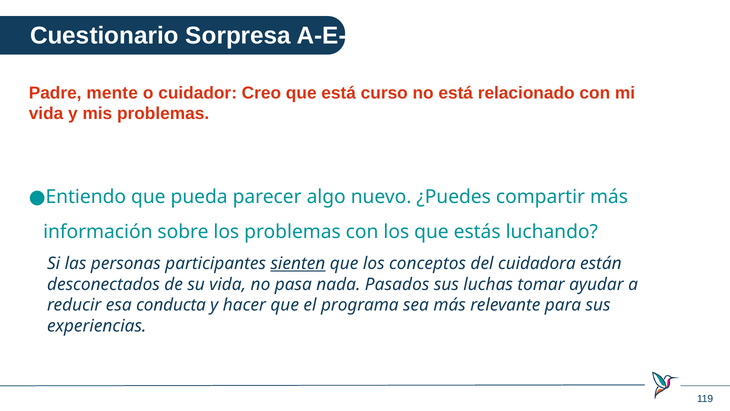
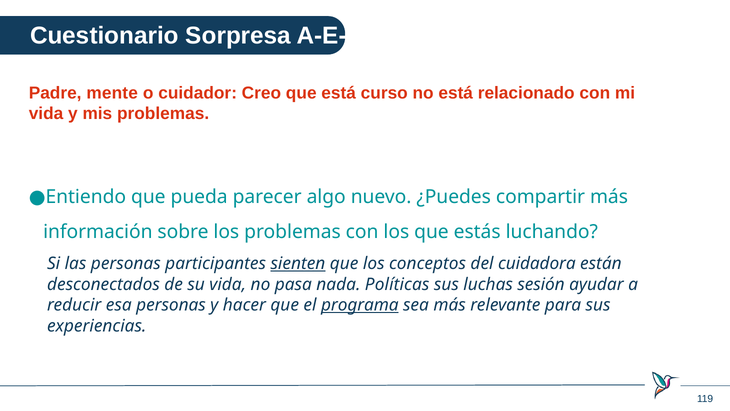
Pasados: Pasados -> Políticas (397, 284)
tomar: tomar -> sesión (541, 284)
esa conducta: conducta -> personas (171, 305)
programa underline: none -> present (360, 305)
